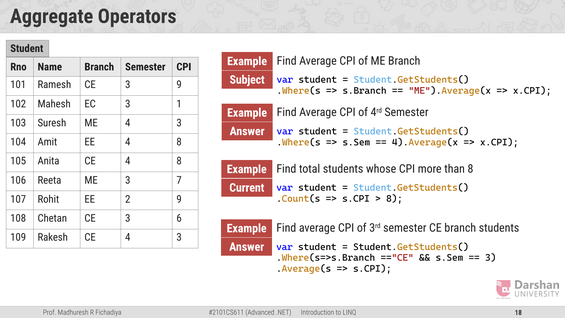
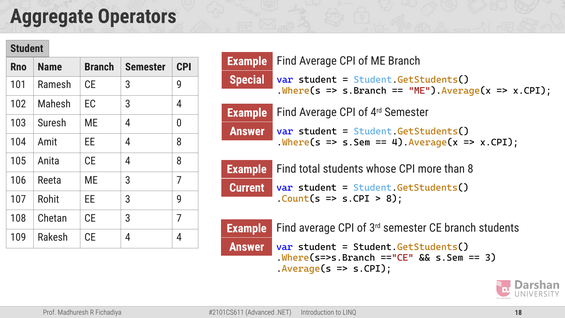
Subject: Subject -> Special (247, 80)
3 1: 1 -> 4 (179, 104)
ME 4 3: 3 -> 0 (179, 123)
EE 2: 2 -> 3 (128, 199)
CE 3 6: 6 -> 7 (179, 218)
CE 4 3: 3 -> 4 (179, 237)
